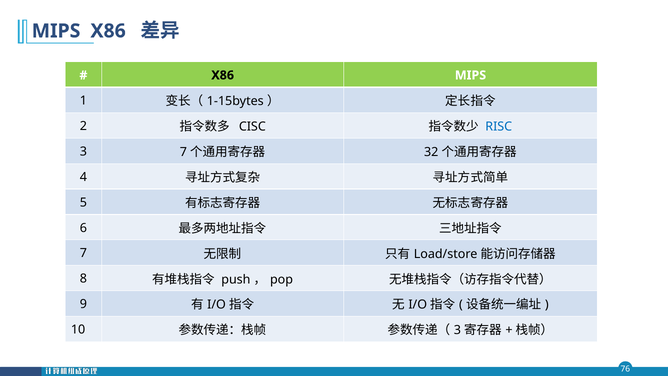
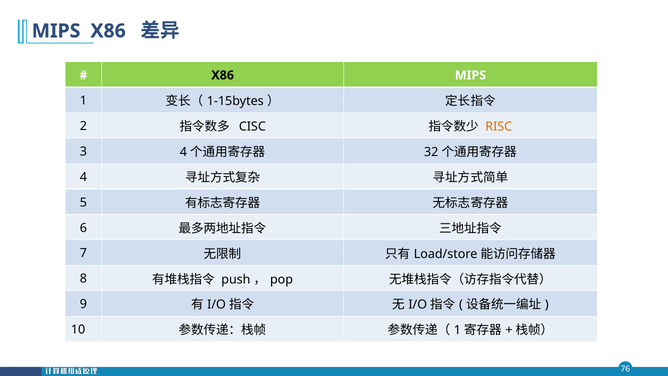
RISC colour: blue -> orange (499, 127)
3 7: 7 -> 4 (183, 152)
3: 3 -> 1 (457, 330)
